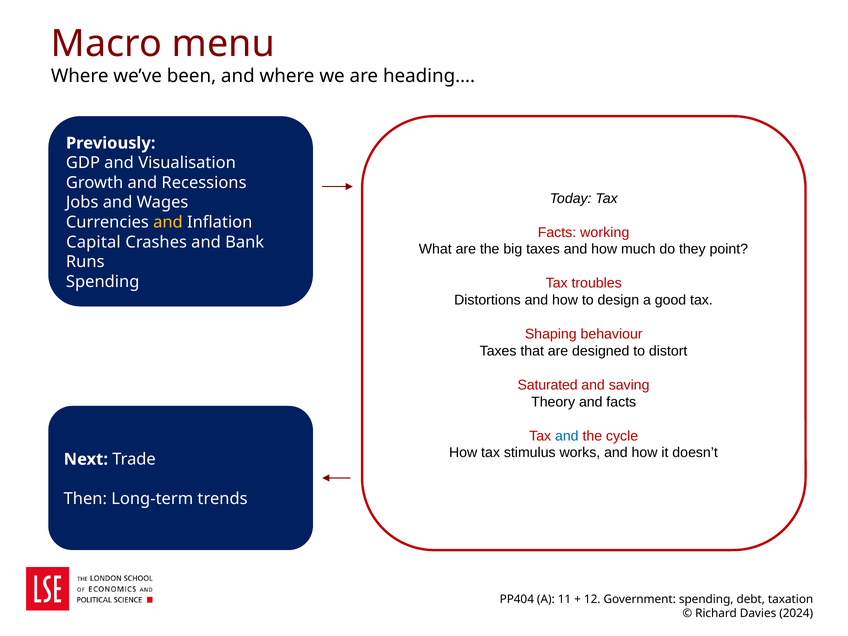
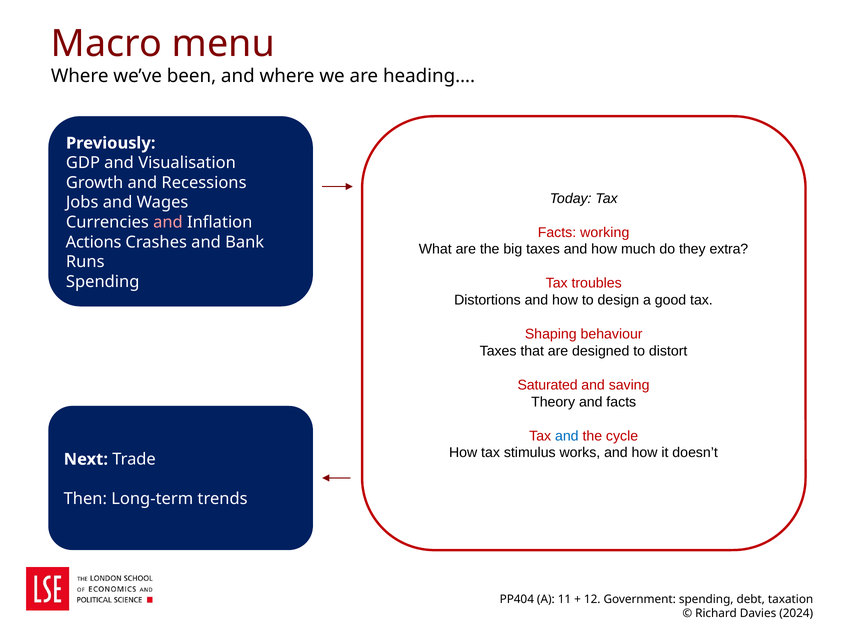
and colour: yellow -> pink (168, 222)
Capital: Capital -> Actions (94, 242)
point: point -> extra (729, 249)
